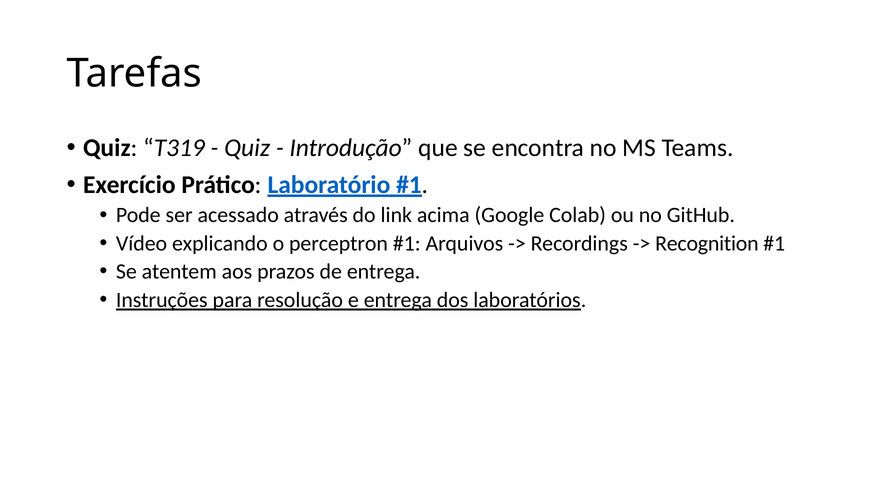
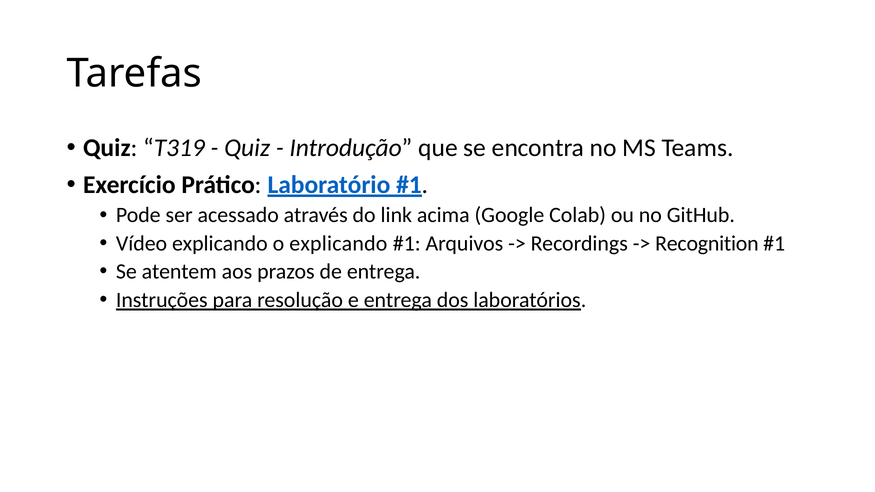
o perceptron: perceptron -> explicando (338, 243)
